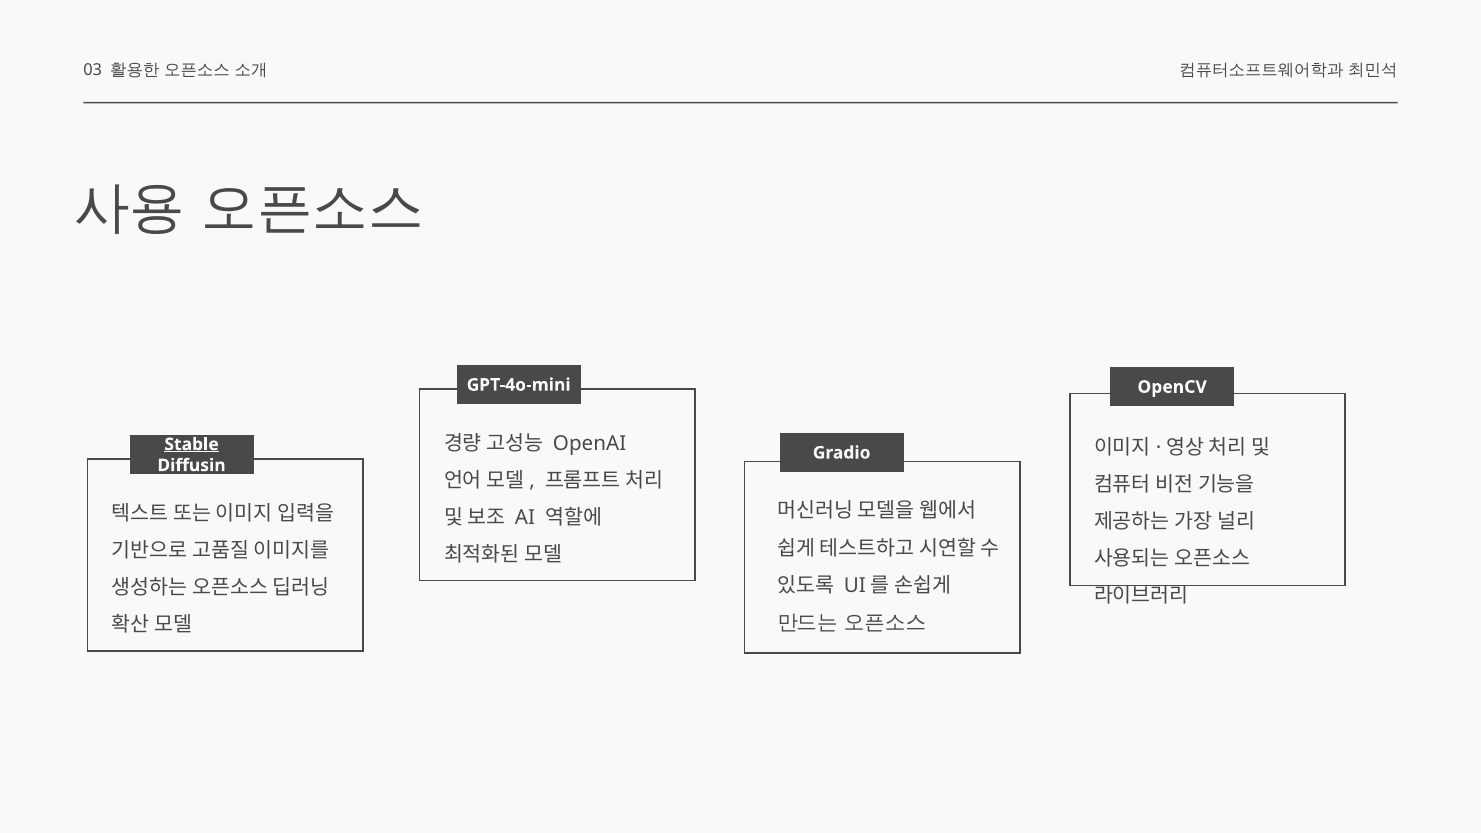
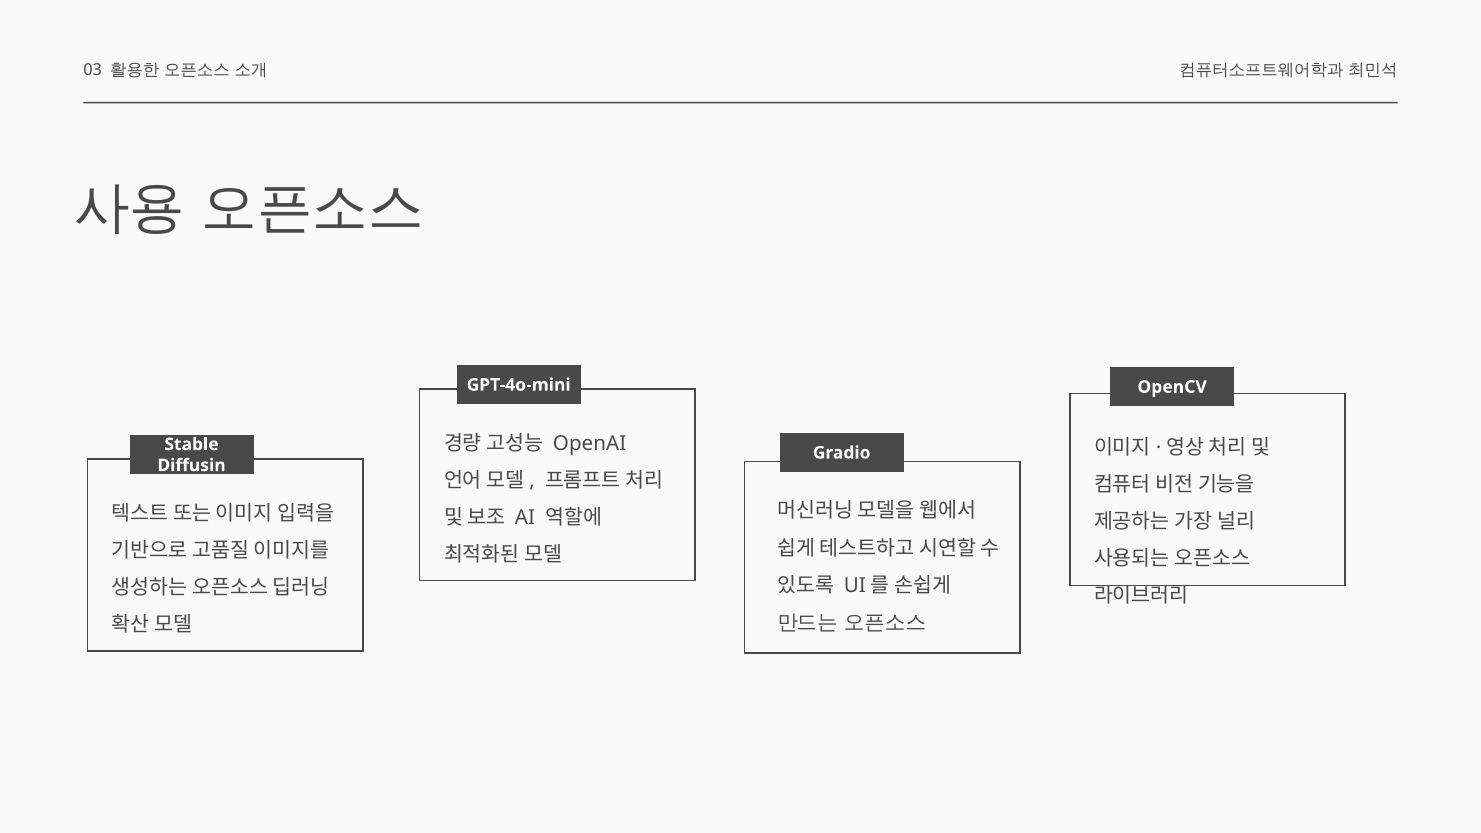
Stable underline: present -> none (192, 444)
